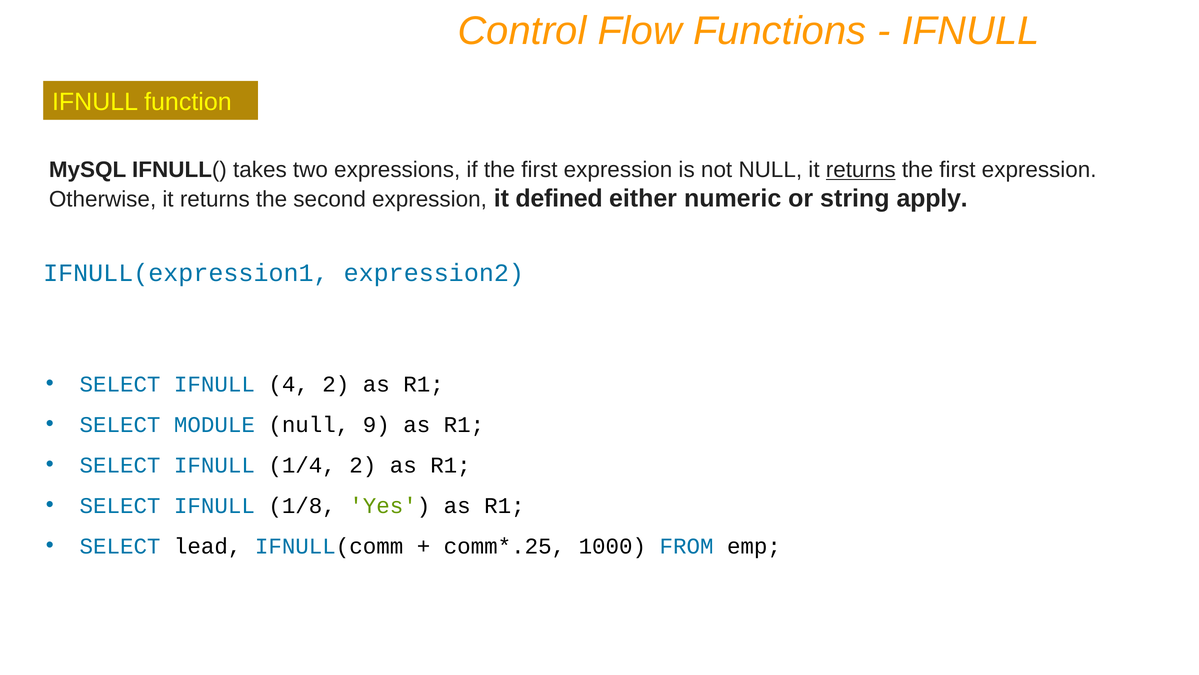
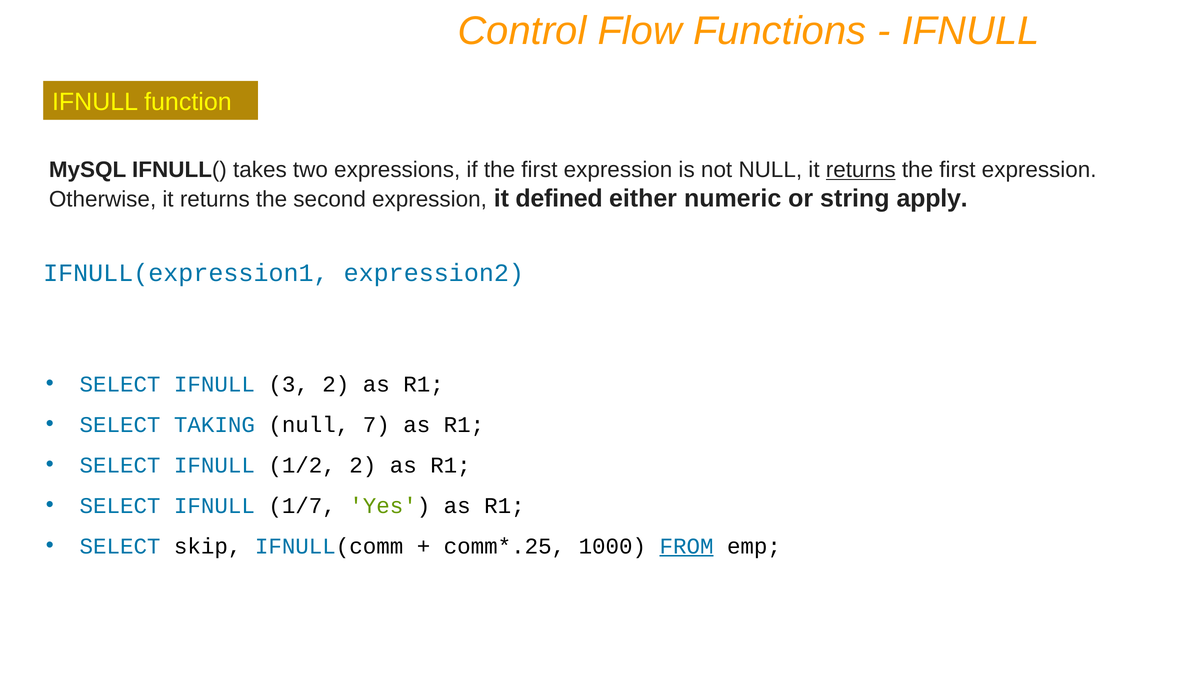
4: 4 -> 3 (289, 384)
MODULE: MODULE -> TAKING (214, 424)
9: 9 -> 7 (376, 424)
1/4: 1/4 -> 1/2 (302, 465)
1/8: 1/8 -> 1/7 (302, 505)
lead: lead -> skip (208, 546)
FROM underline: none -> present (687, 546)
